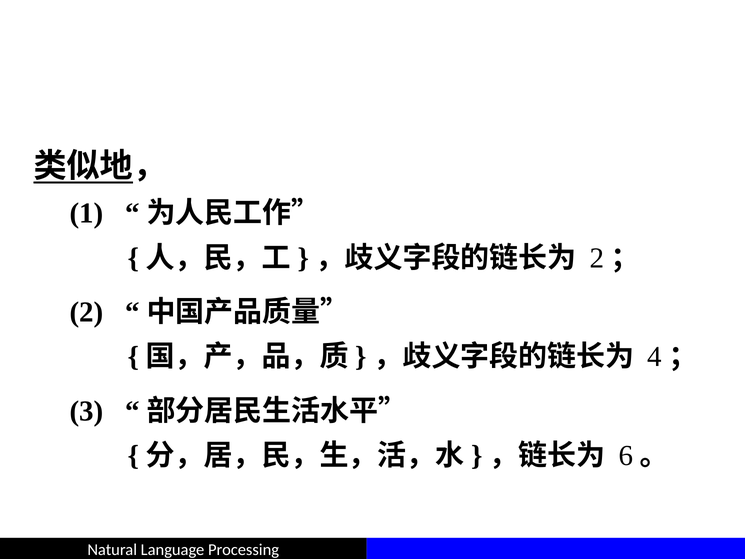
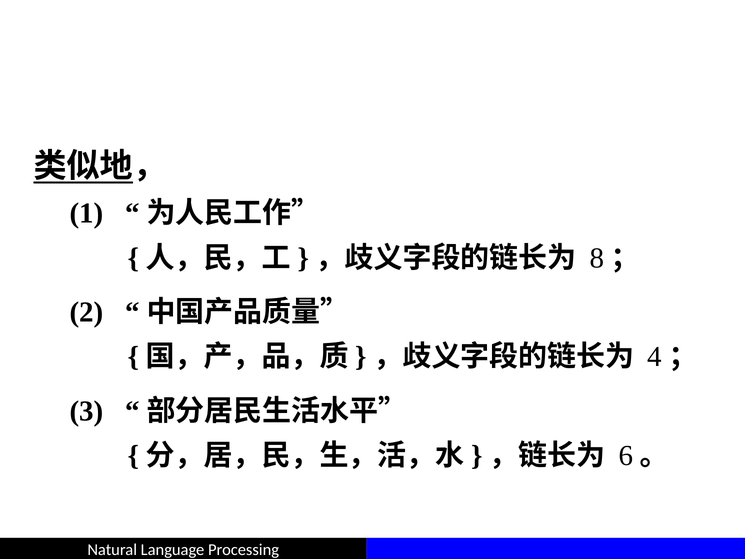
2: 2 -> 8 (597, 258)
